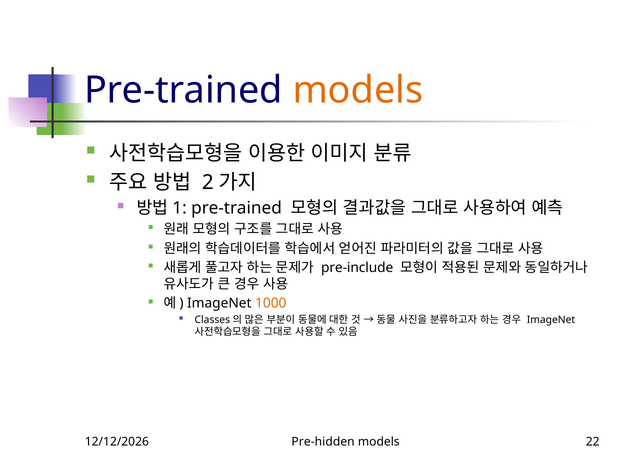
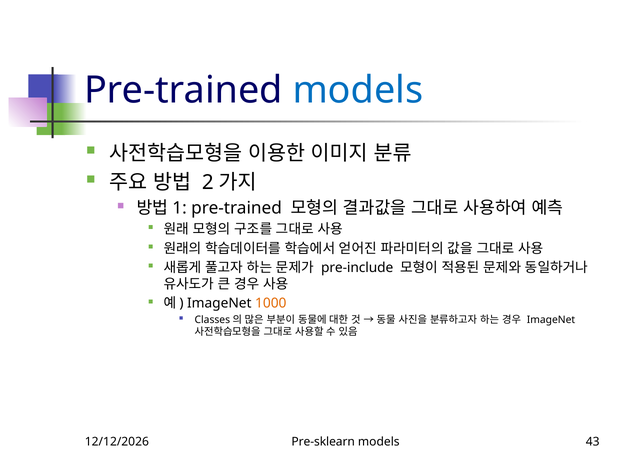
models colour: orange -> blue (358, 90)
Pre-hidden: Pre-hidden -> Pre-sklearn (323, 442)
22: 22 -> 43 (593, 442)
